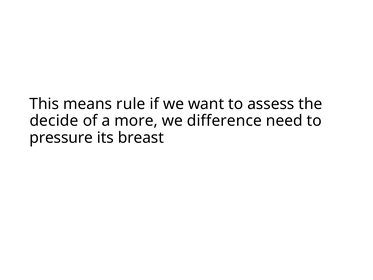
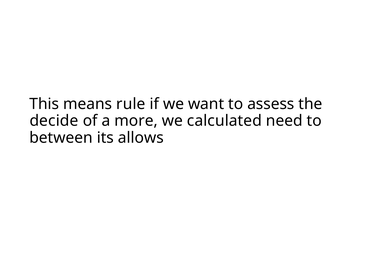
difference: difference -> calculated (224, 121)
pressure: pressure -> between (61, 138)
breast: breast -> allows (141, 138)
